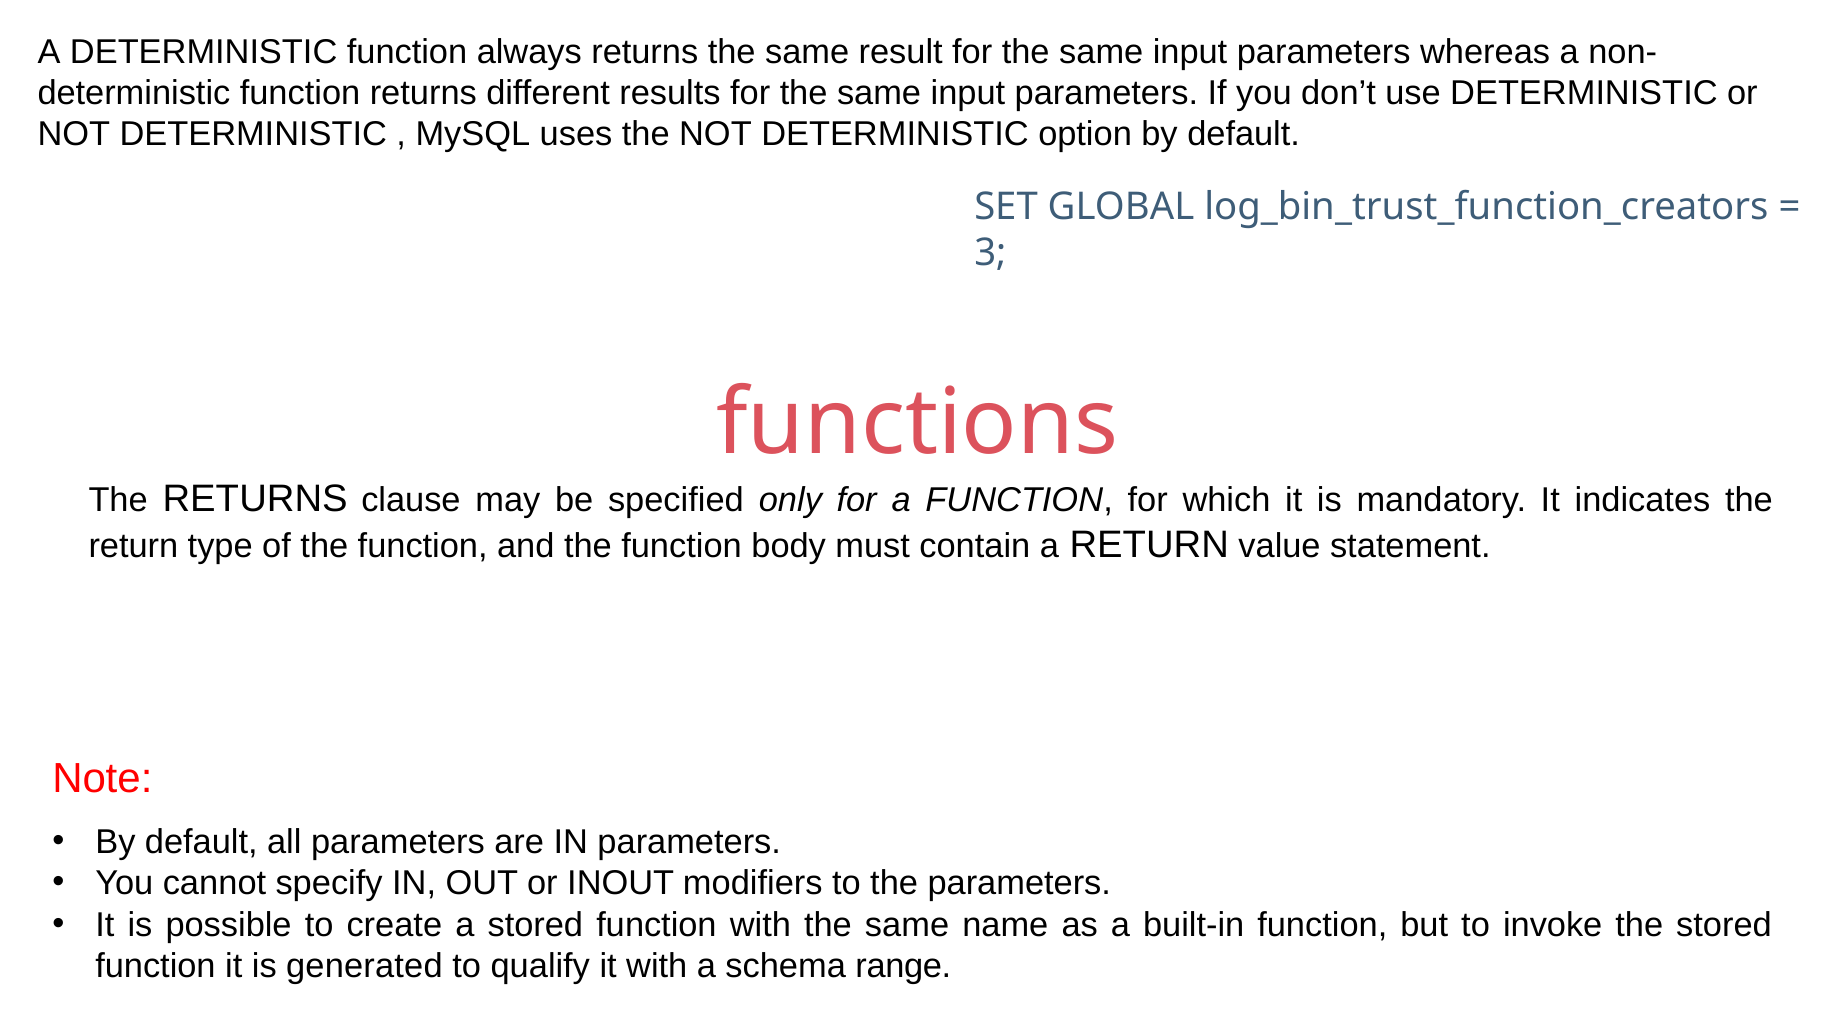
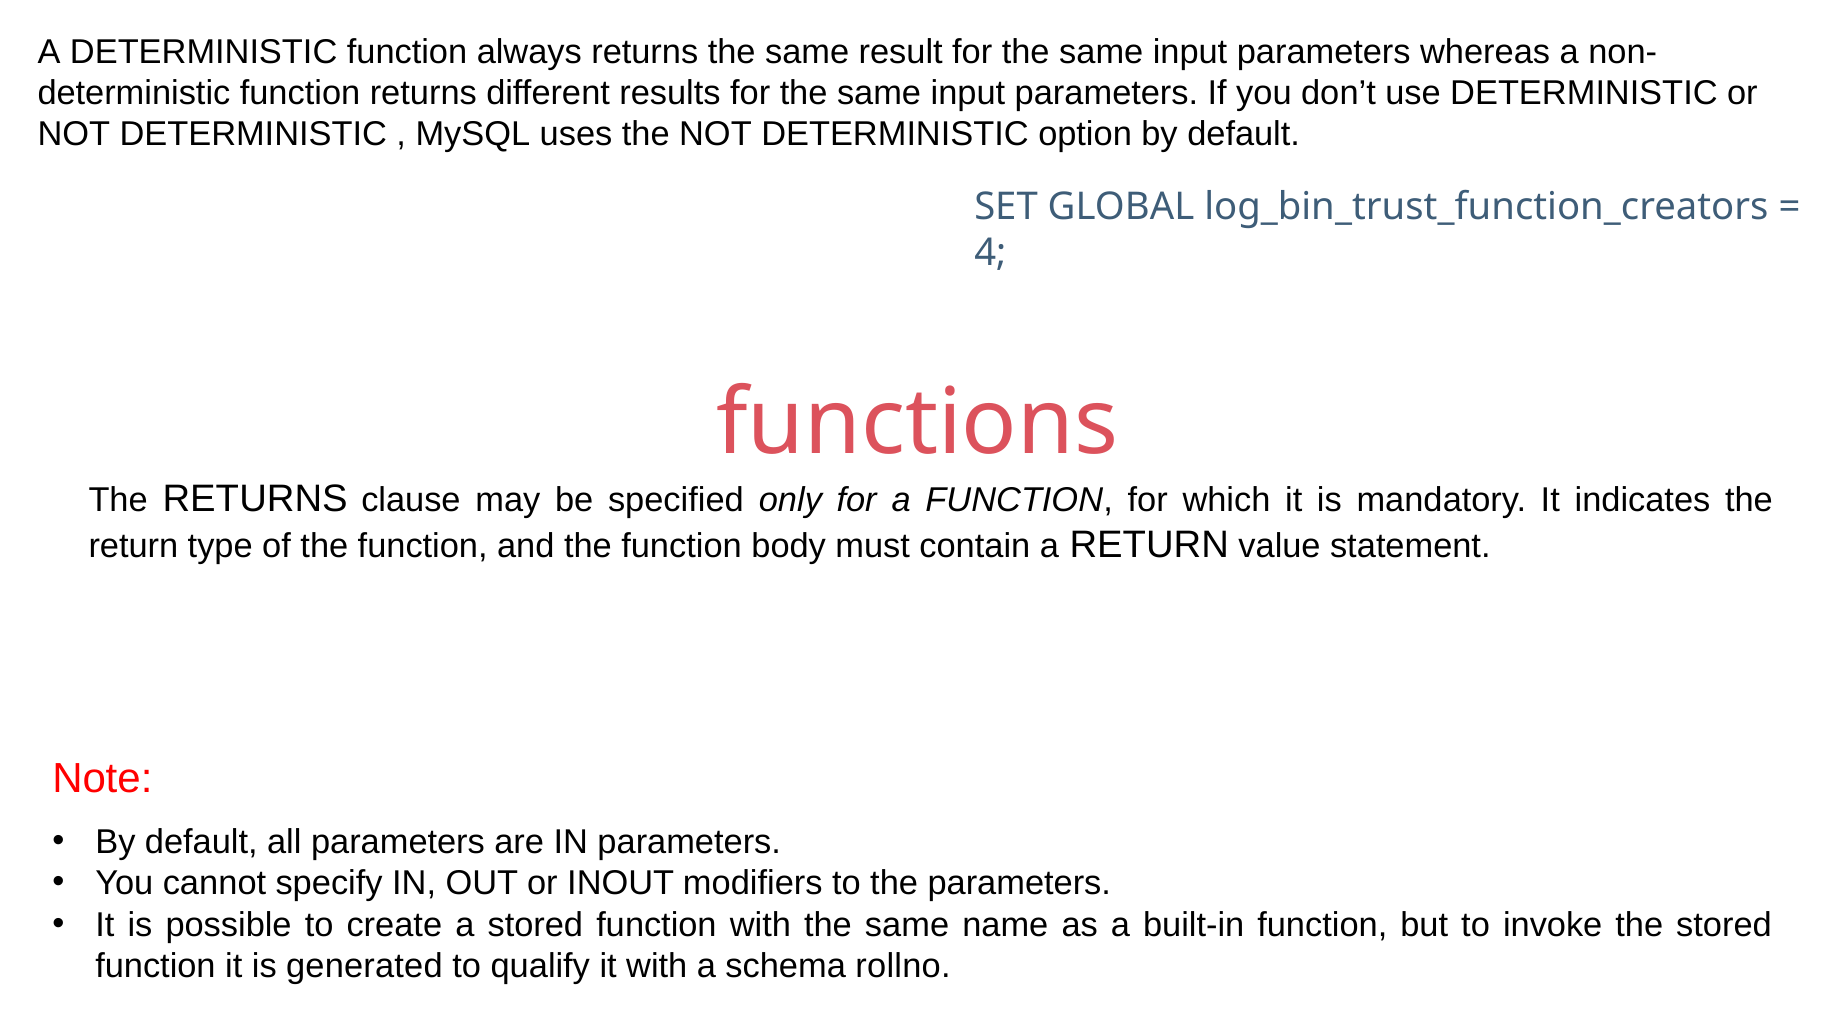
3: 3 -> 4 (990, 253)
range: range -> rollno (903, 966)
